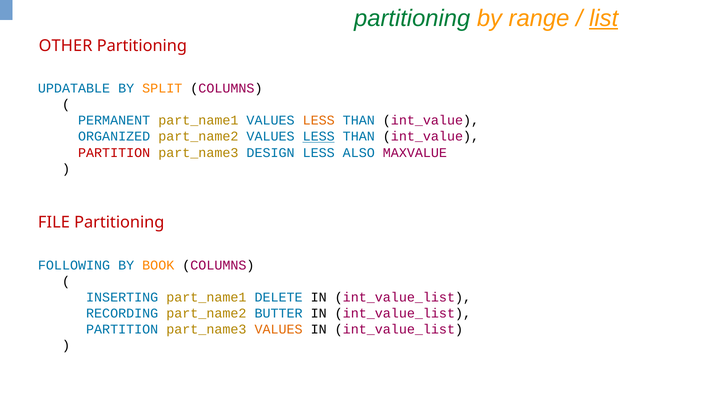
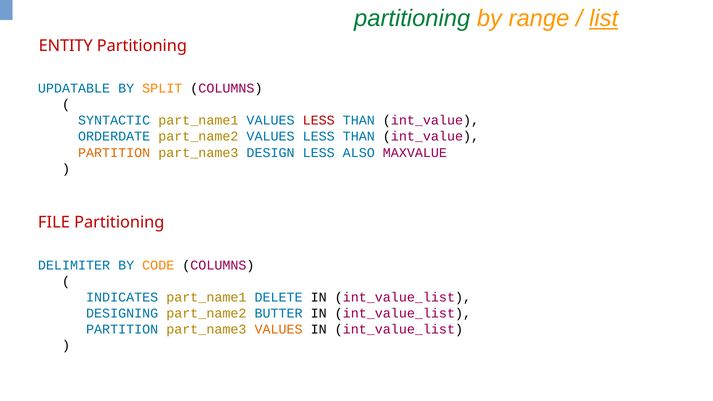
OTHER: OTHER -> ENTITY (66, 46)
PERMANENT: PERMANENT -> SYNTACTIC (114, 121)
LESS colour: orange -> red (319, 121)
ORGANIZED: ORGANIZED -> ORDERDATE (114, 137)
LESS underline: present -> none (319, 137)
PARTITION colour: red -> orange (114, 153)
FOLLOWING: FOLLOWING -> DELIMITER (74, 265)
BOOK: BOOK -> CODE (158, 265)
INSERTING: INSERTING -> INDICATES (122, 297)
RECORDING: RECORDING -> DESIGNING (122, 313)
